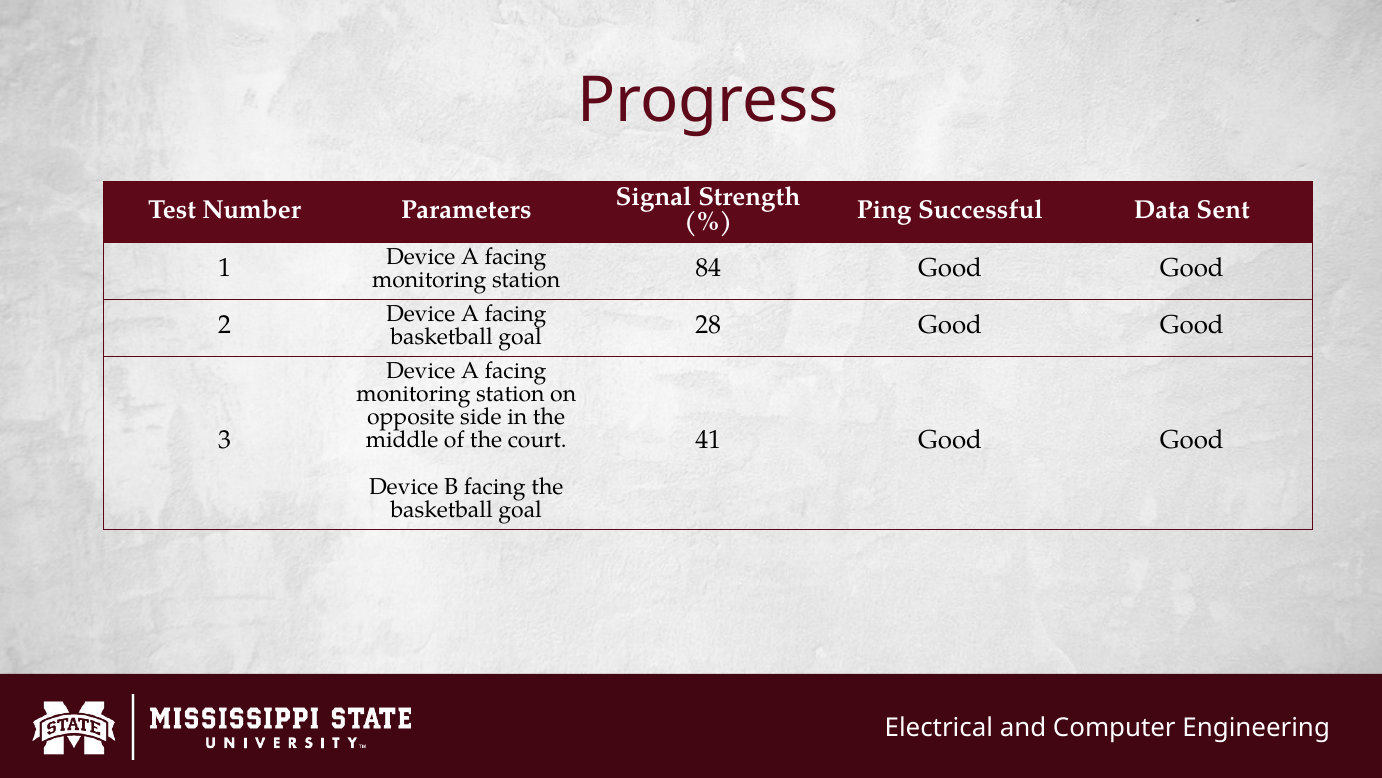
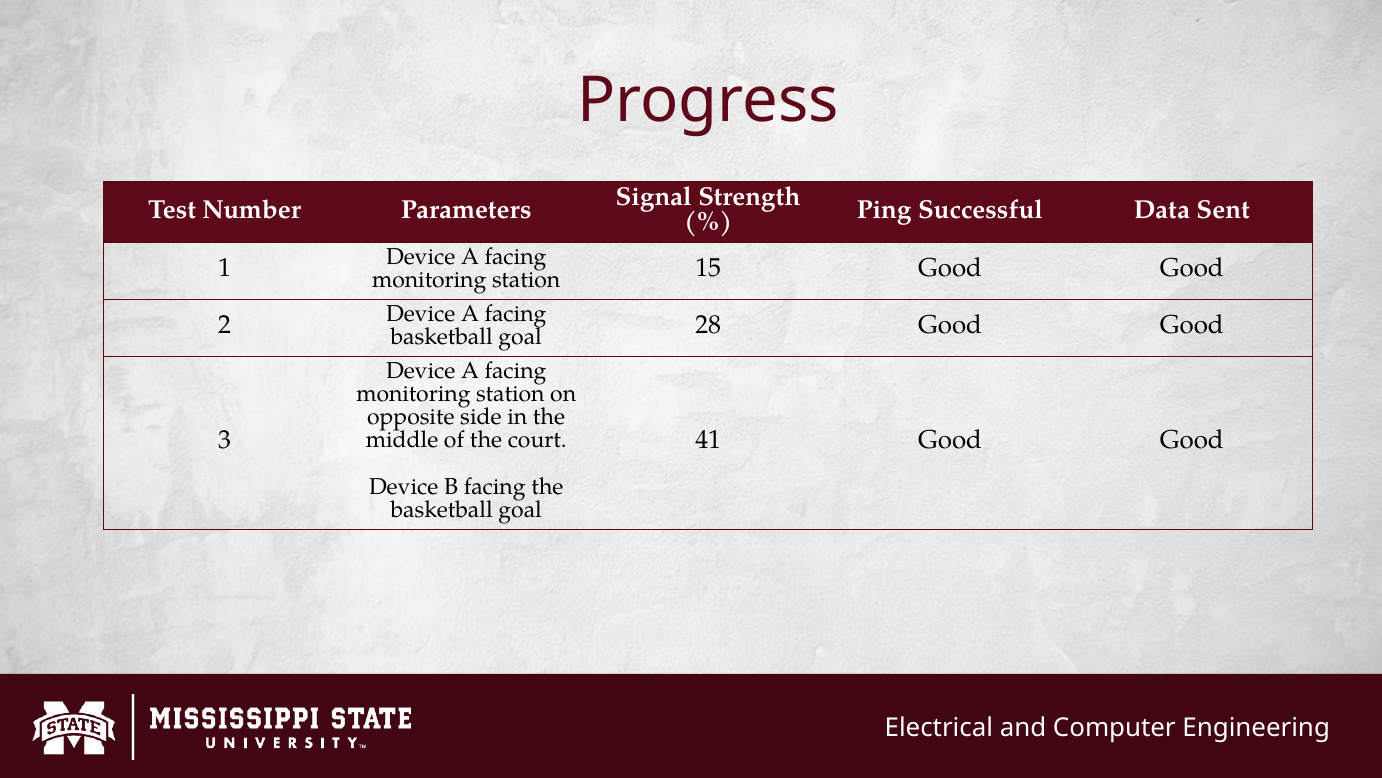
84: 84 -> 15 (708, 268)
